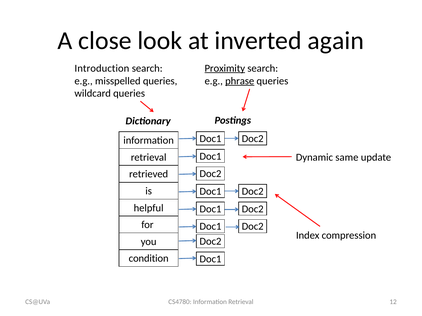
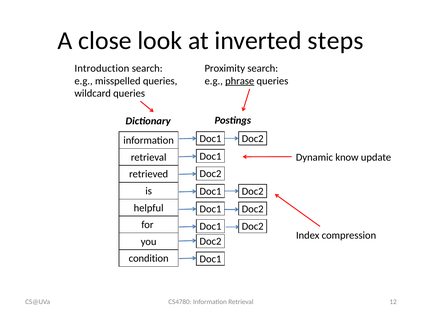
again: again -> steps (336, 41)
Proximity underline: present -> none (225, 68)
same: same -> know (347, 158)
